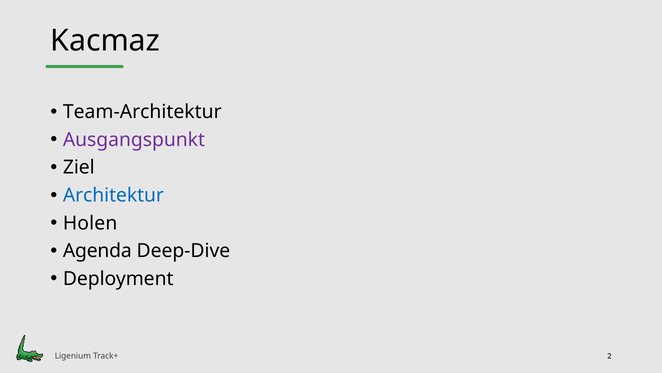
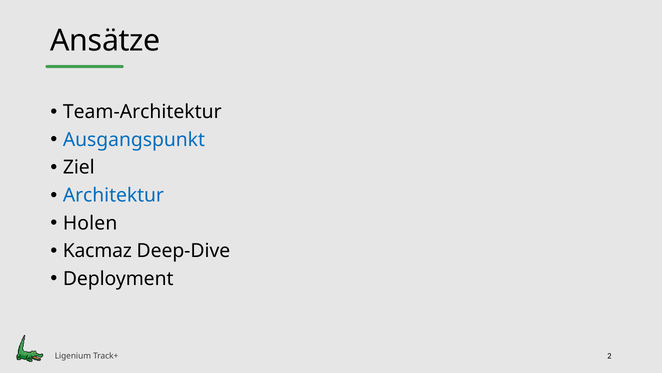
Kacmaz: Kacmaz -> Ansätze (105, 41)
Ausgangspunkt colour: purple -> blue (134, 140)
Agenda: Agenda -> Kacmaz (97, 250)
